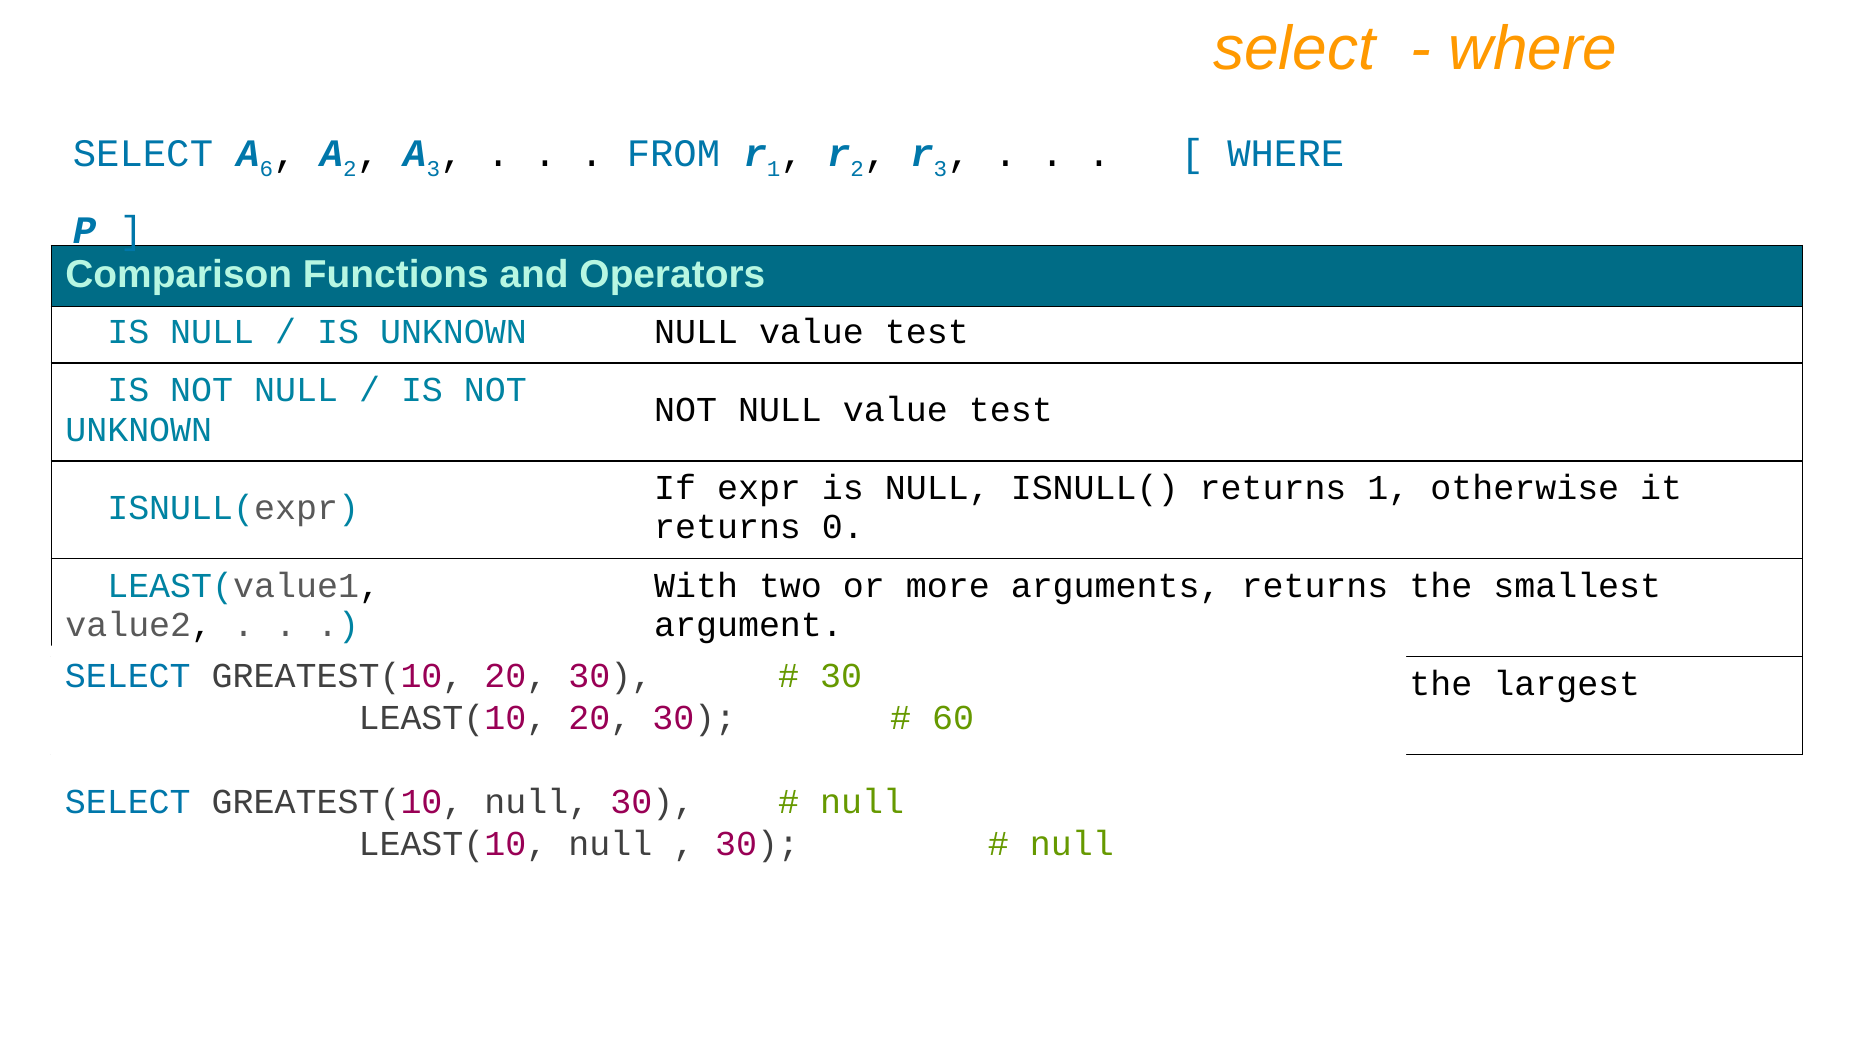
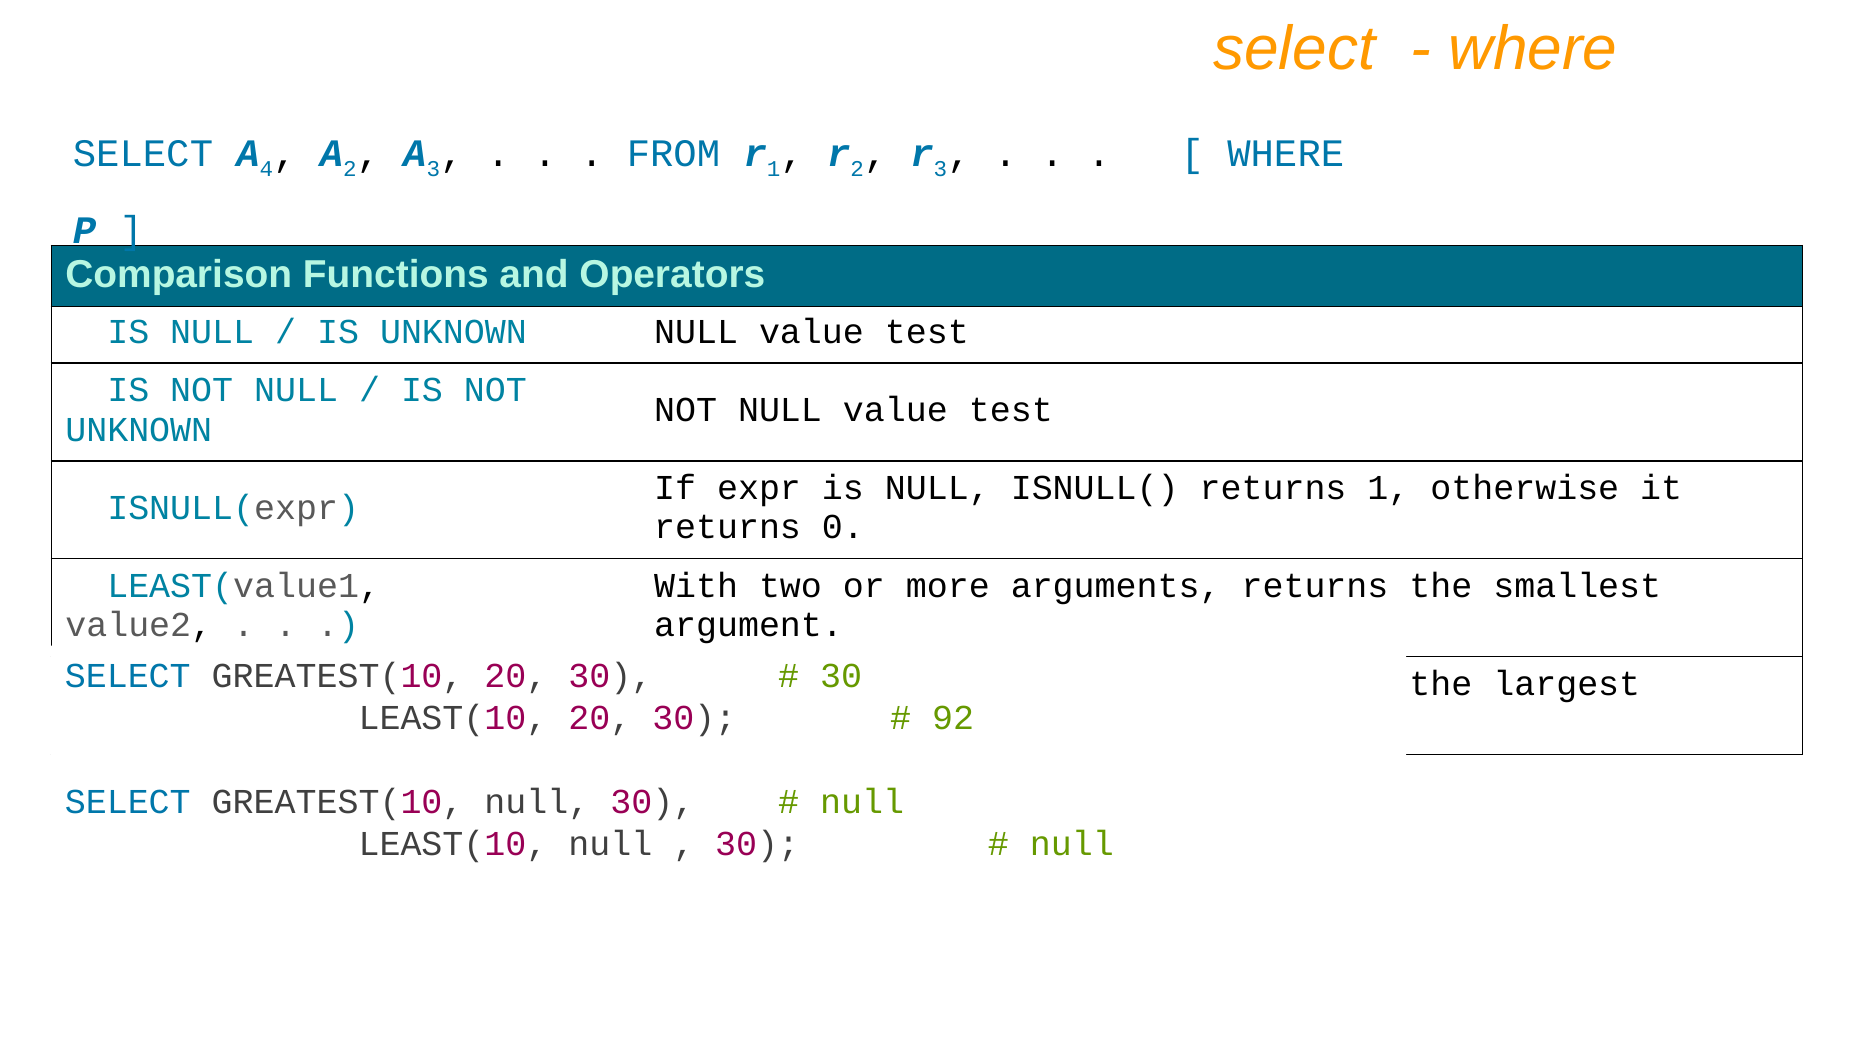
6: 6 -> 4 (266, 169)
60: 60 -> 92 (953, 718)
